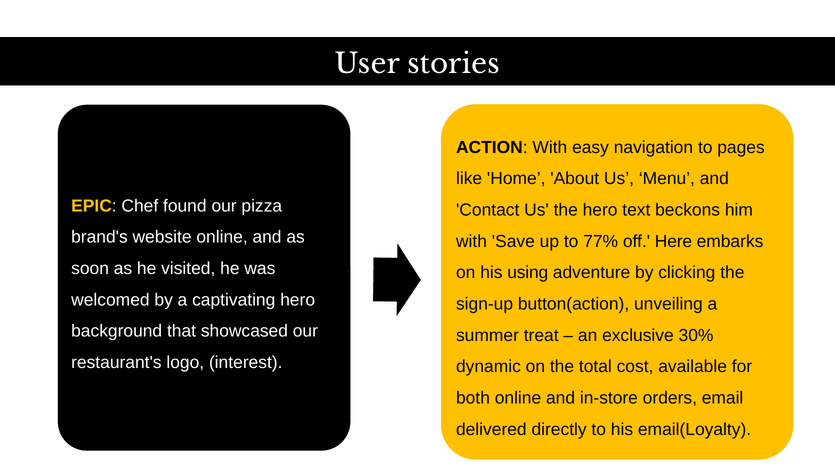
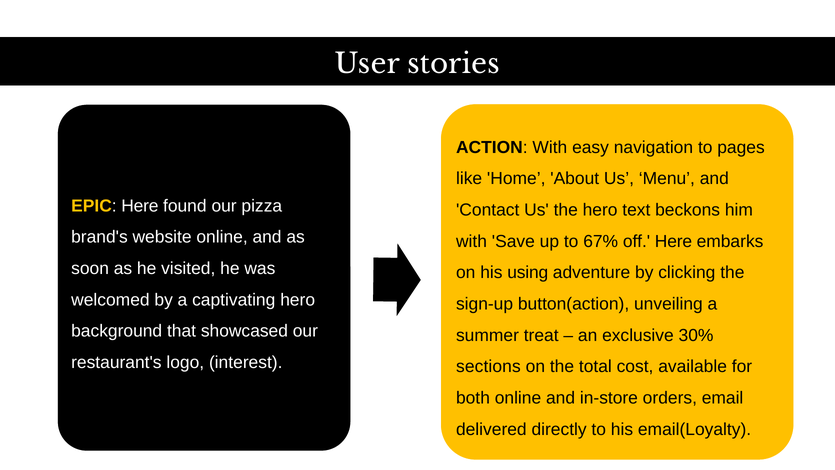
EPIC Chef: Chef -> Here (140, 206)
77%: 77% -> 67% (601, 241)
dynamic: dynamic -> sections (488, 366)
